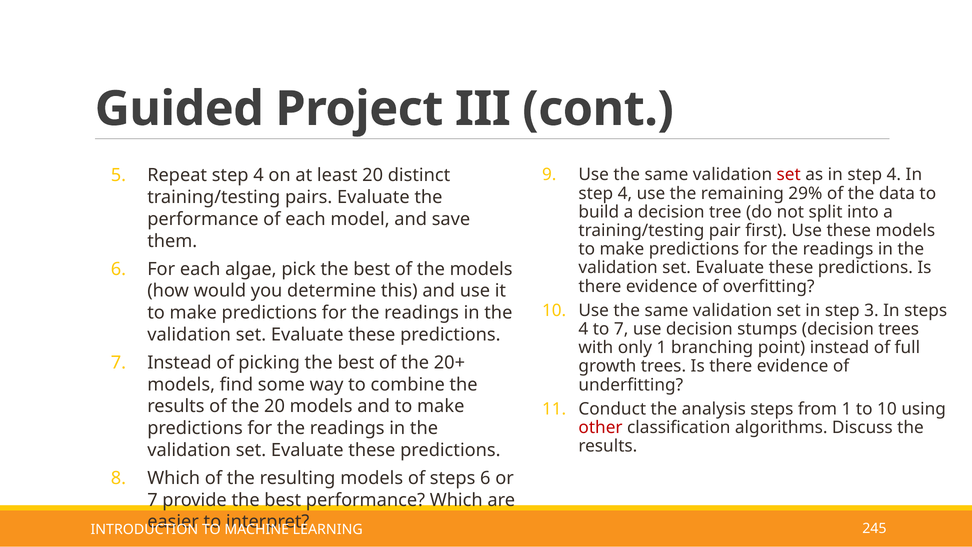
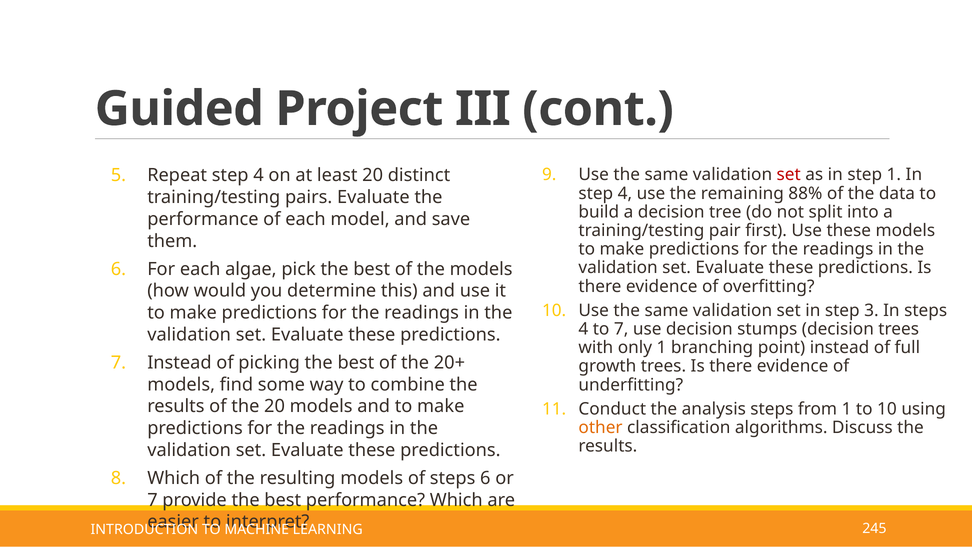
as in step 4: 4 -> 1 (894, 175)
29%: 29% -> 88% (805, 193)
other colour: red -> orange (601, 427)
